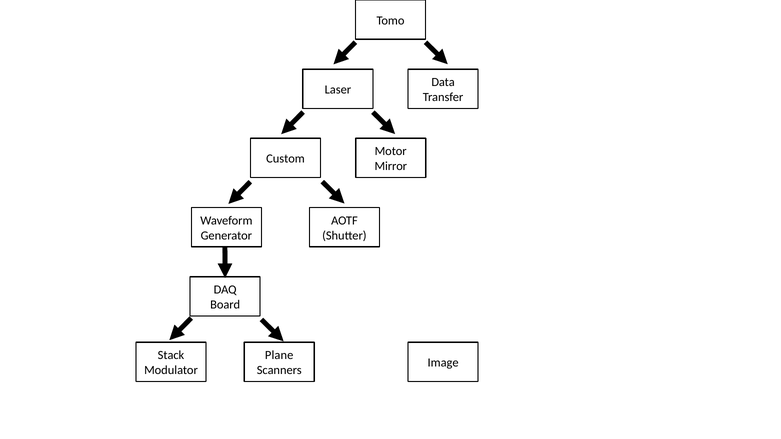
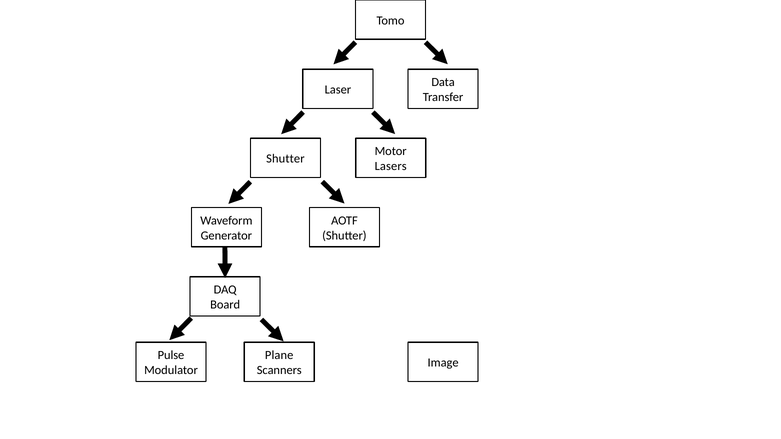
Custom: Custom -> Shutter (285, 159)
Mirror: Mirror -> Lasers (391, 166)
Stack: Stack -> Pulse (171, 356)
